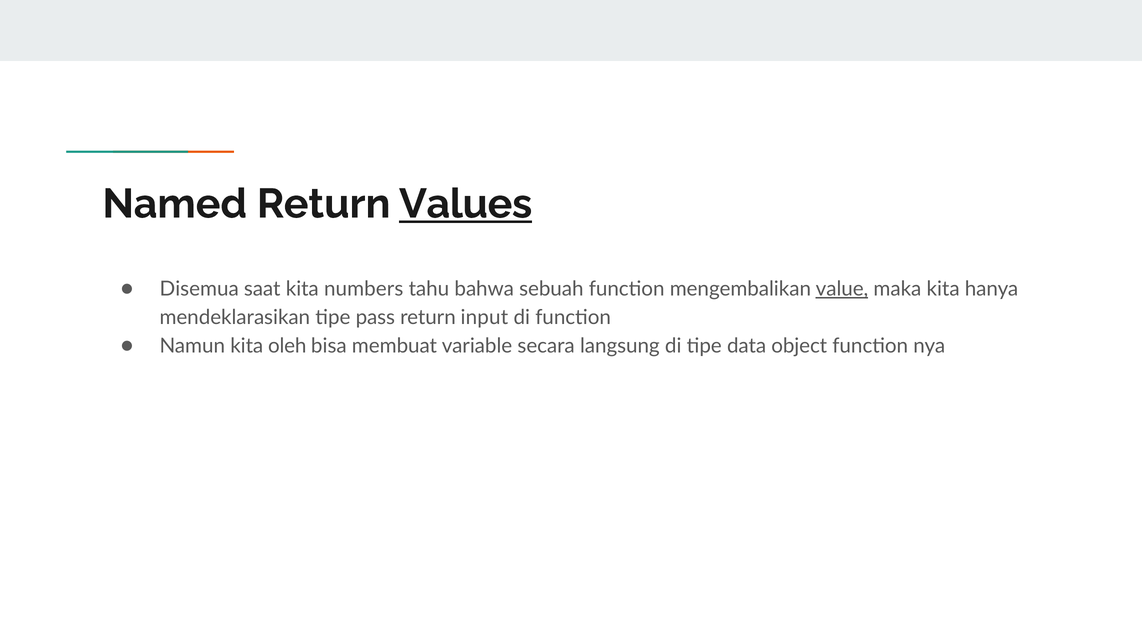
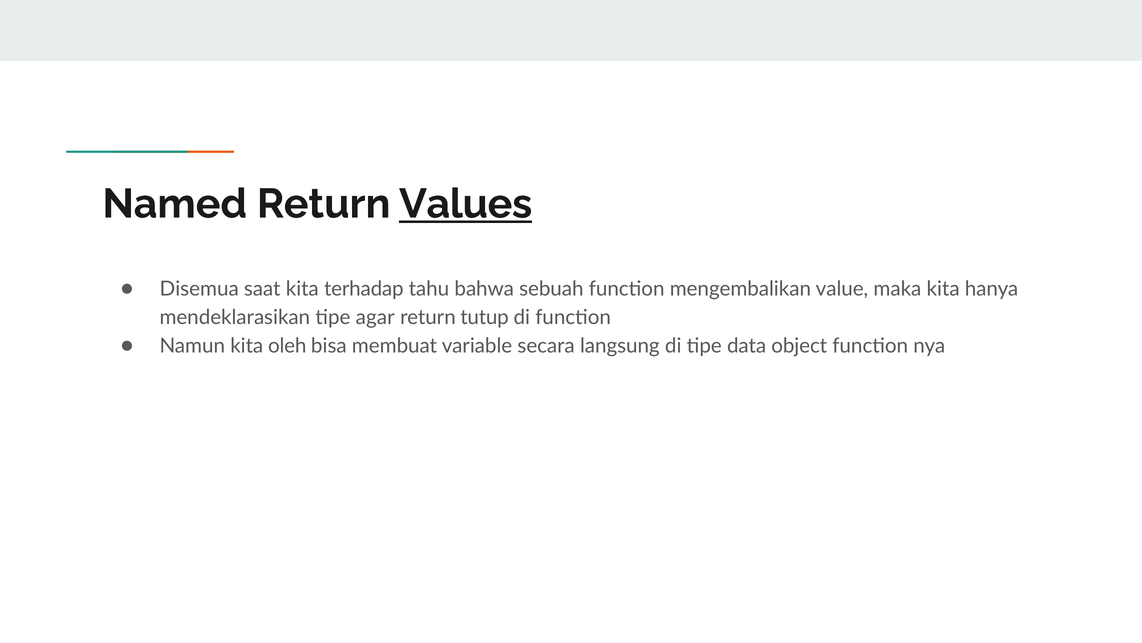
numbers: numbers -> terhadap (364, 289)
value underline: present -> none (842, 289)
pass: pass -> agar (375, 317)
input: input -> tutup (485, 317)
